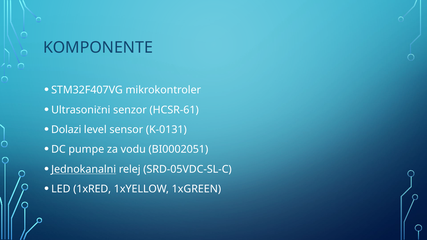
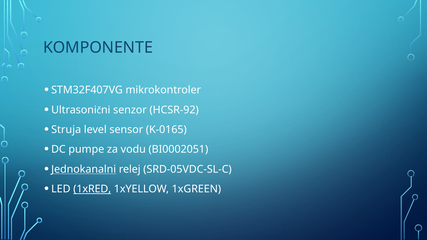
HCSR-61: HCSR-61 -> HCSR-92 (174, 110)
Dolazi: Dolazi -> Struja (66, 130)
K-0131: K-0131 -> K-0165 (166, 130)
1xRED underline: none -> present (92, 189)
